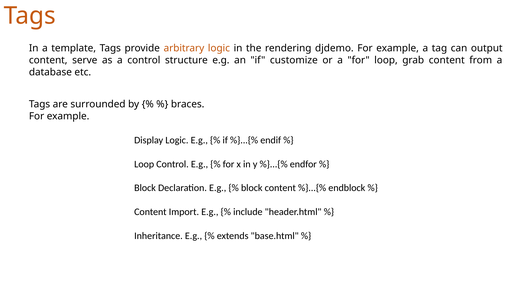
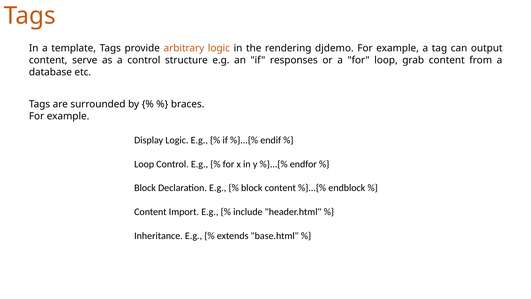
customize: customize -> responses (294, 60)
